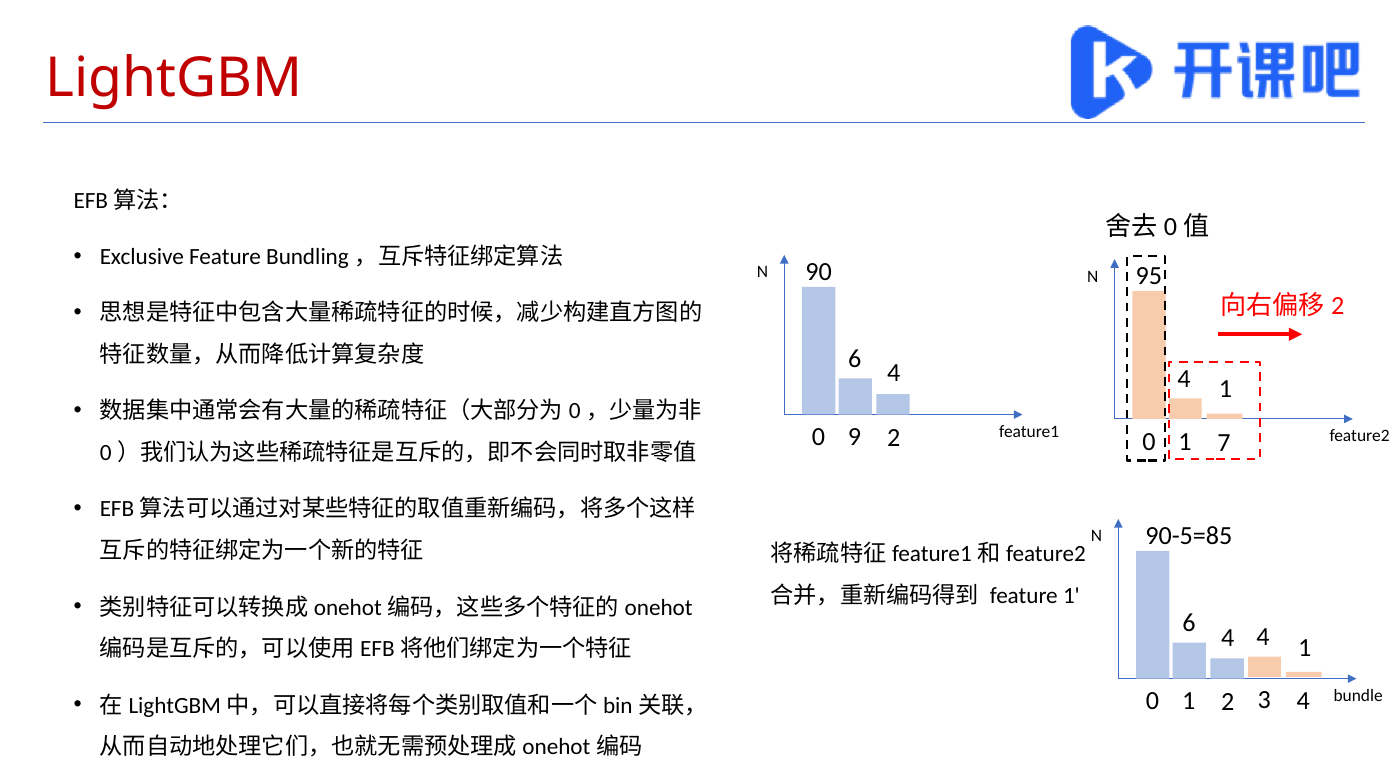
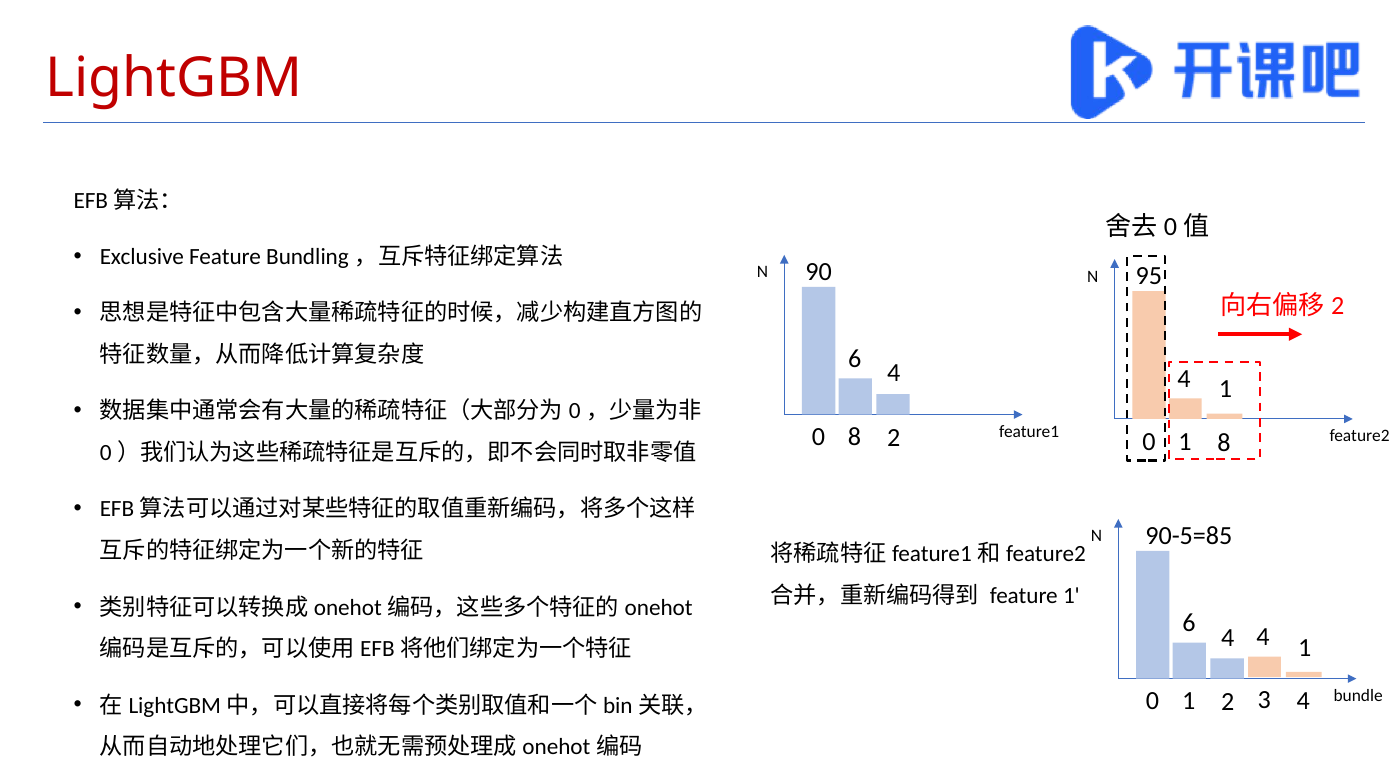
0 9: 9 -> 8 (855, 437)
1 7: 7 -> 8 (1224, 443)
